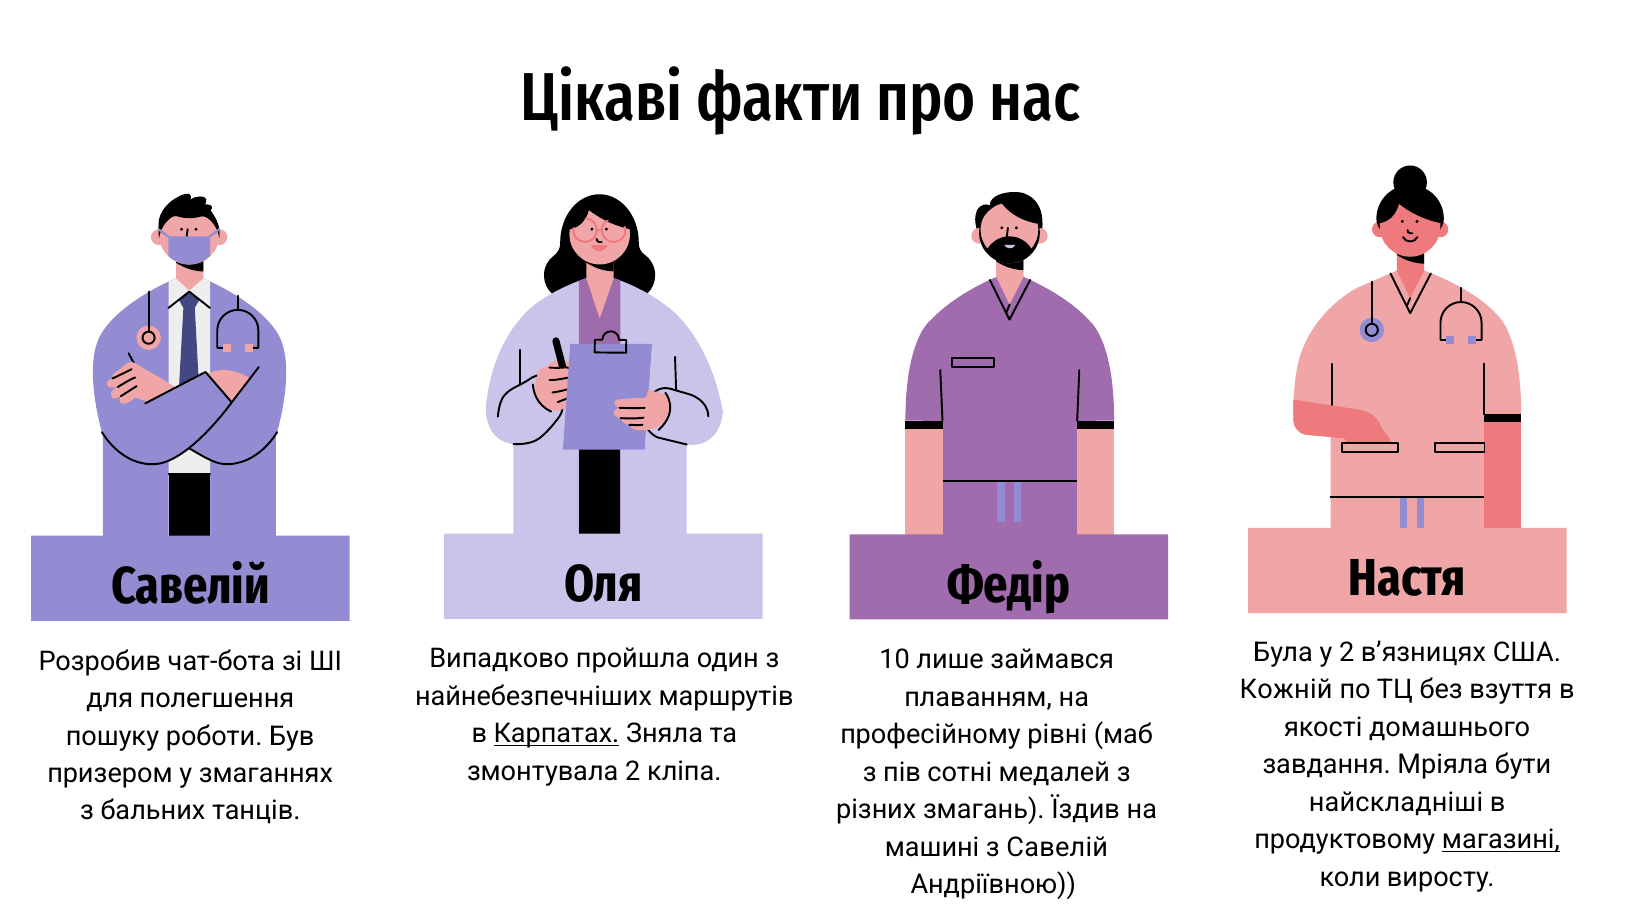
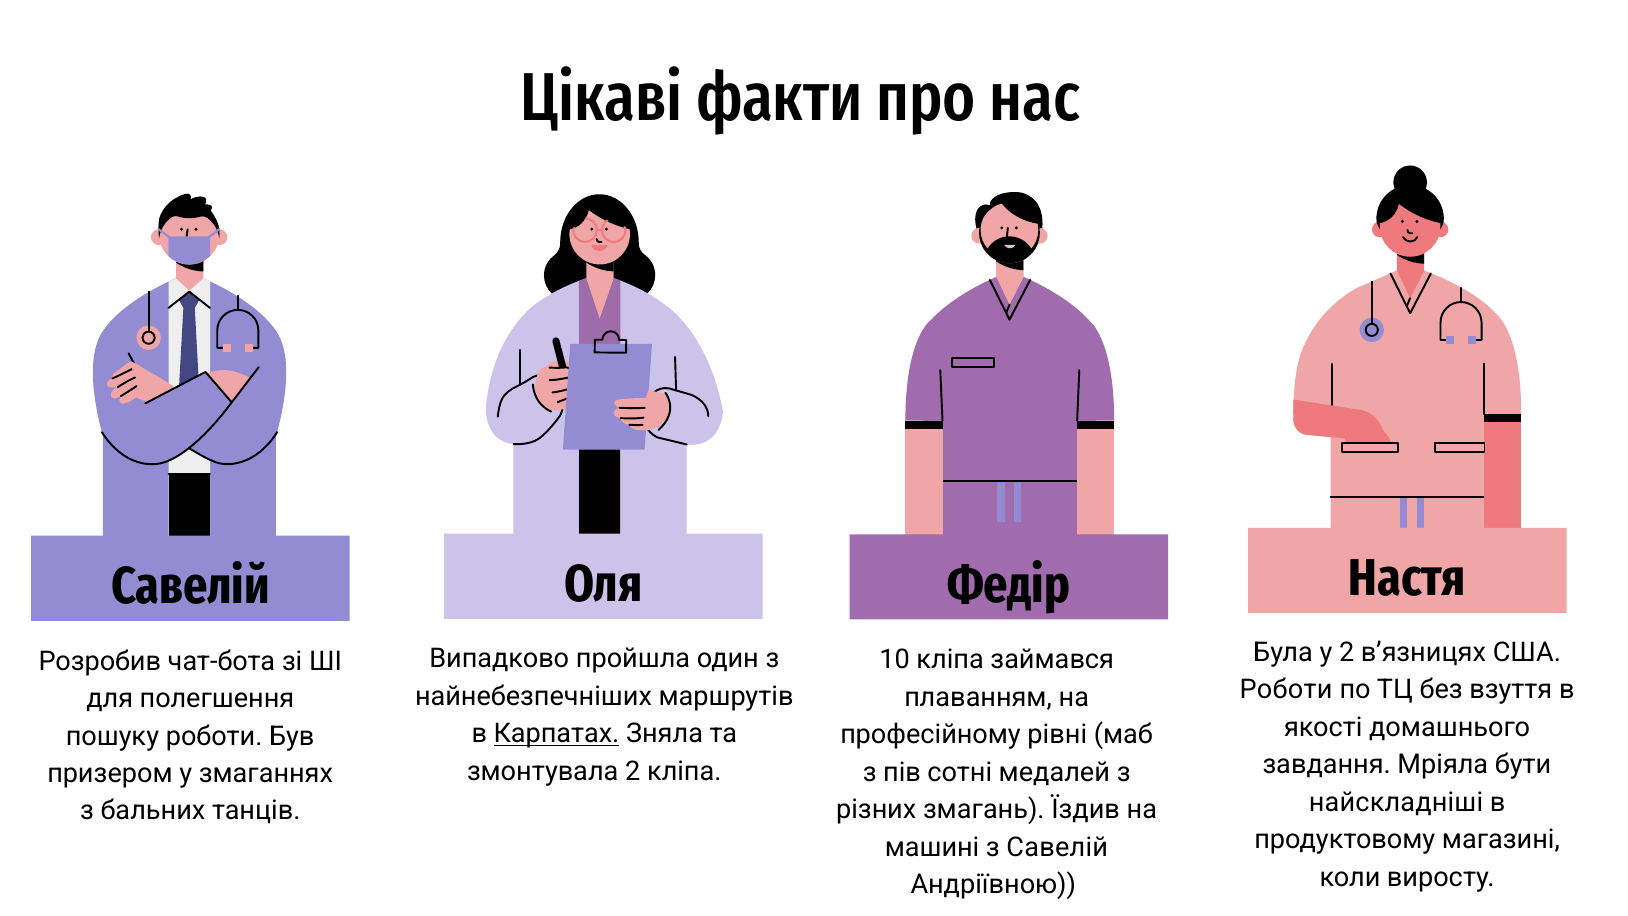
10 лише: лише -> кліпа (950, 660)
Кожній: Кожній -> Роботи (1286, 690)
магазині underline: present -> none (1501, 839)
